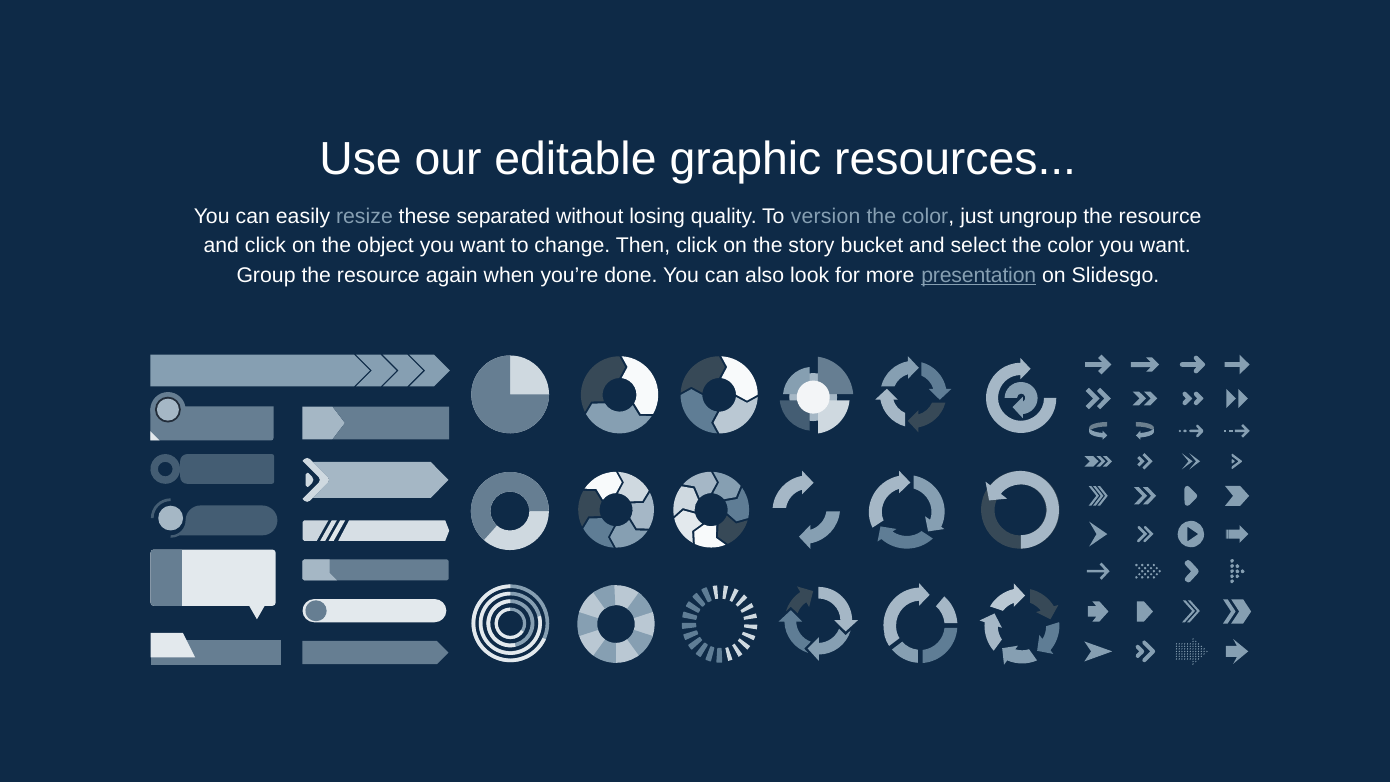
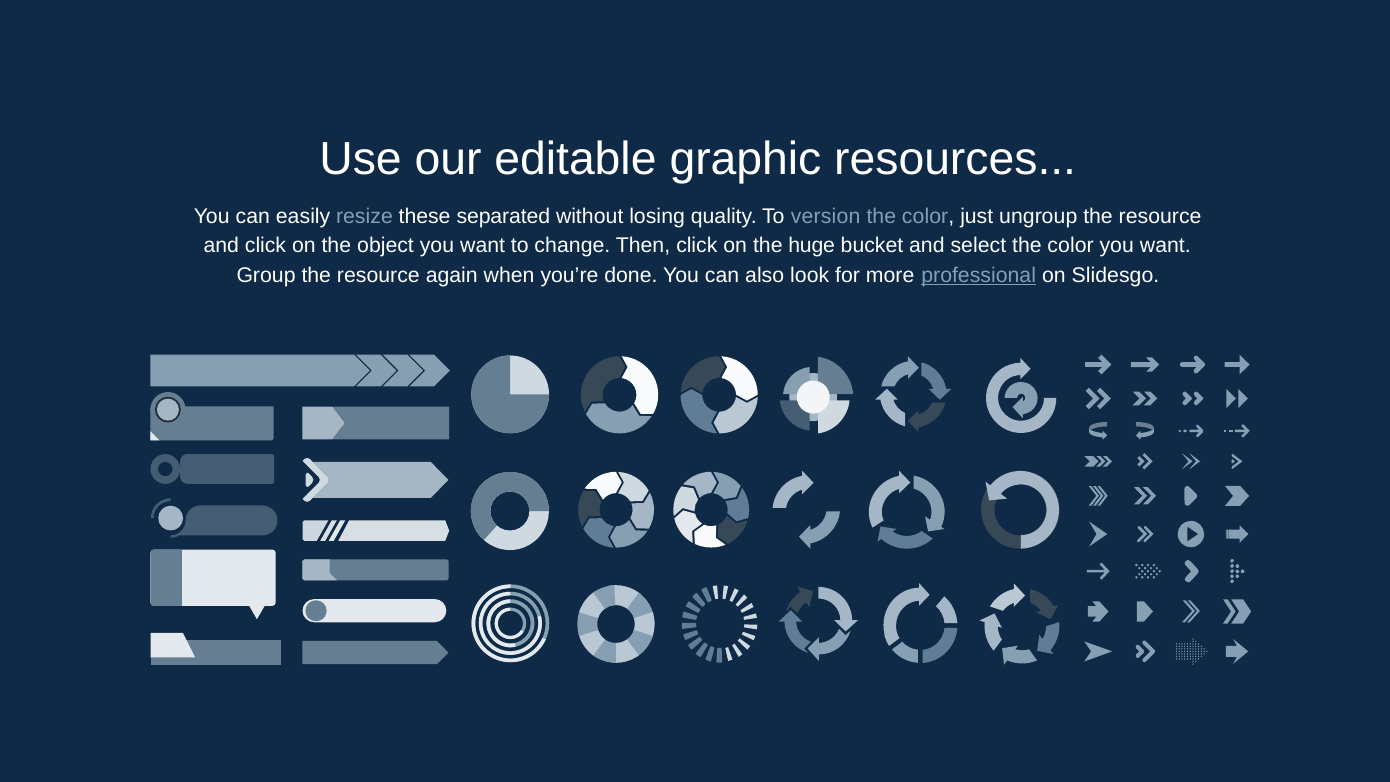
story: story -> huge (812, 246)
presentation: presentation -> professional (979, 275)
